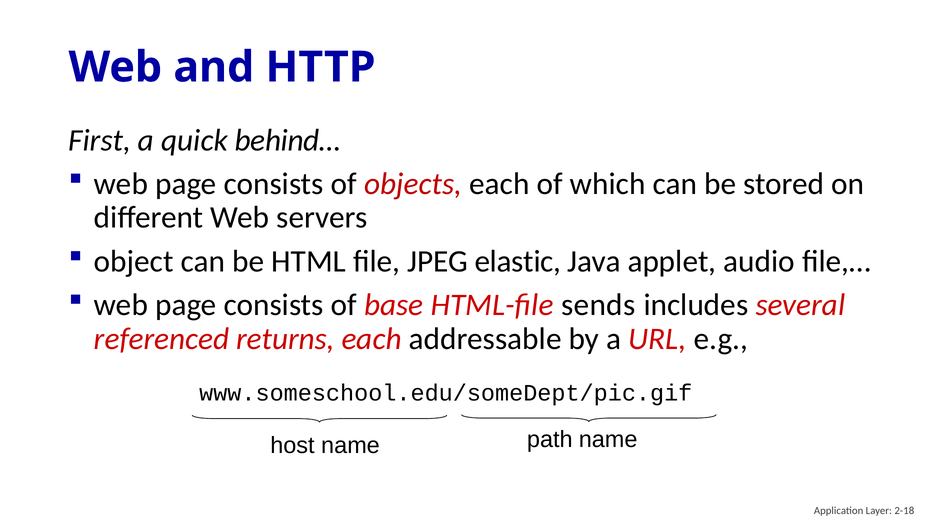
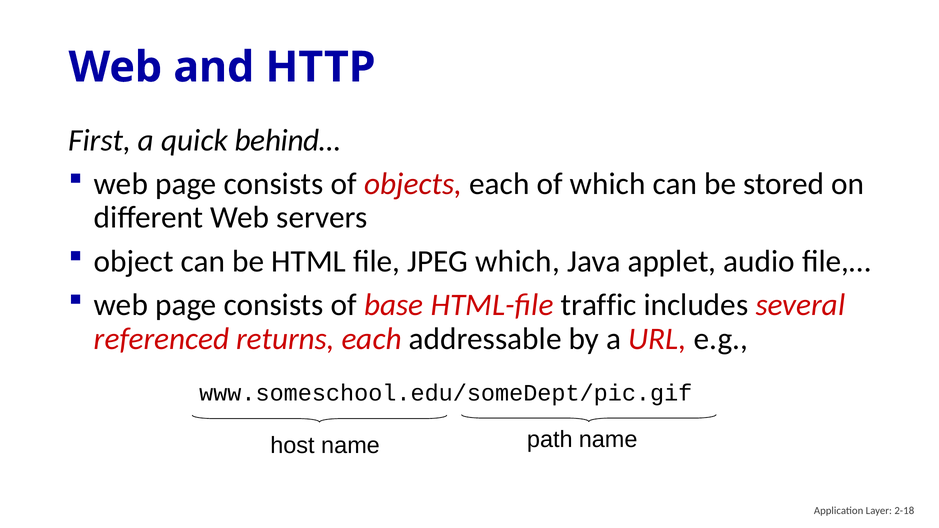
JPEG elastic: elastic -> which (518, 261)
sends: sends -> traffic (599, 305)
